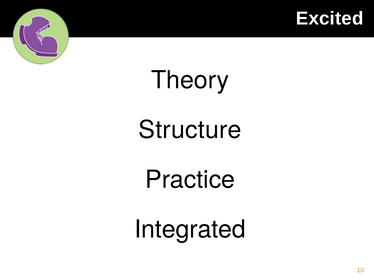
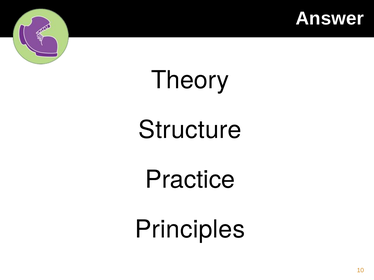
Excited: Excited -> Answer (330, 18)
Integrated: Integrated -> Principles (190, 230)
